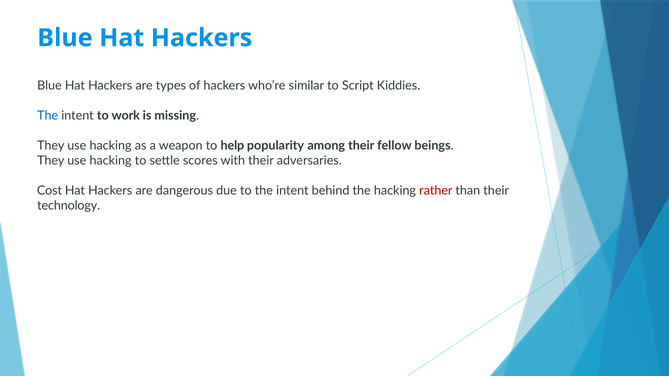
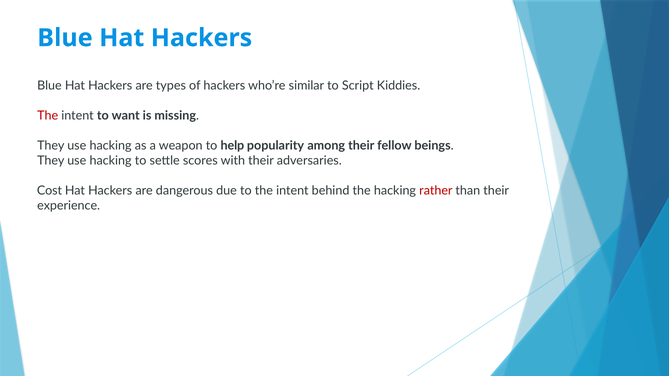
The colour: blue -> red (48, 116)
work: work -> want (126, 116)
technology: technology -> experience (69, 206)
